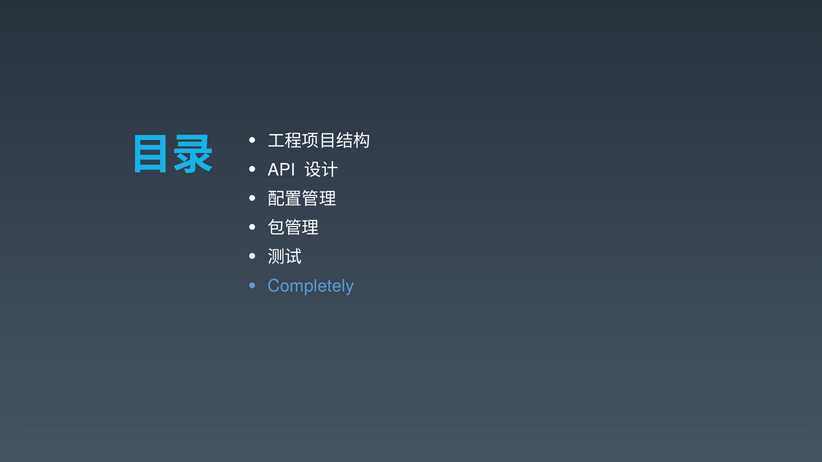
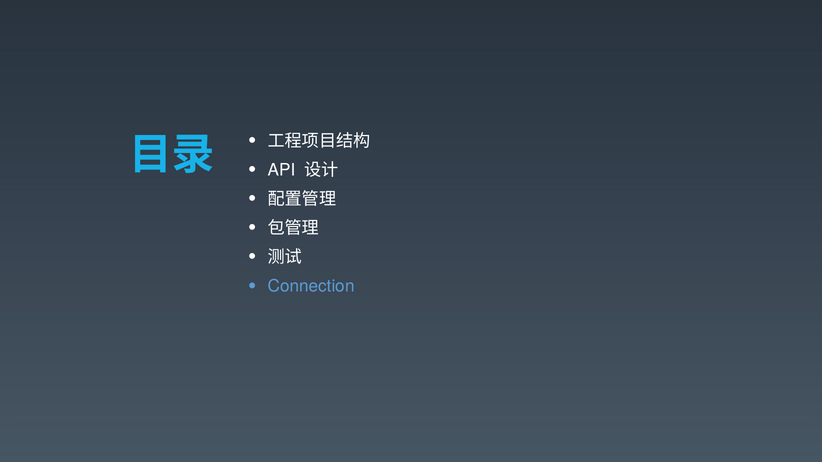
Completely: Completely -> Connection (311, 287)
